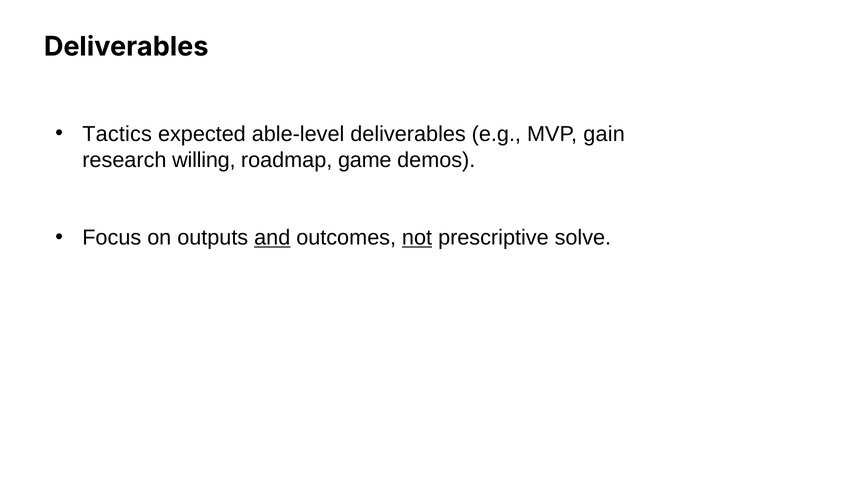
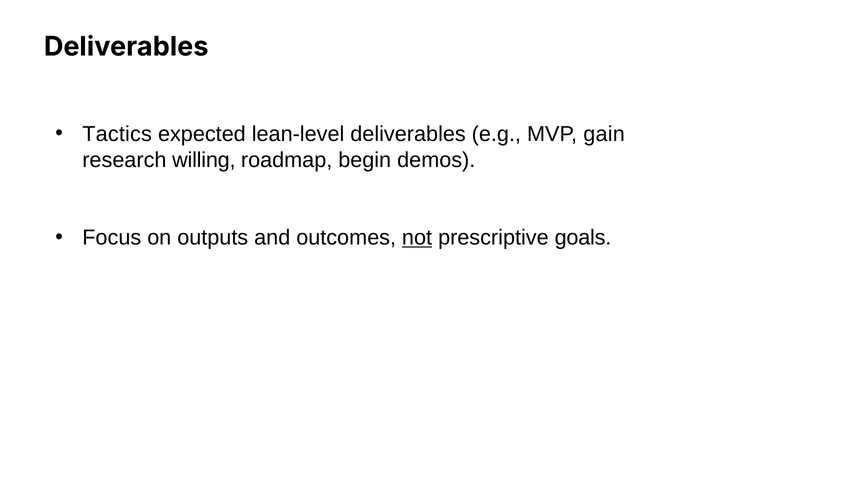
able-level: able-level -> lean-level (298, 134)
game: game -> begin (365, 160)
and underline: present -> none (272, 238)
solve: solve -> goals (583, 238)
